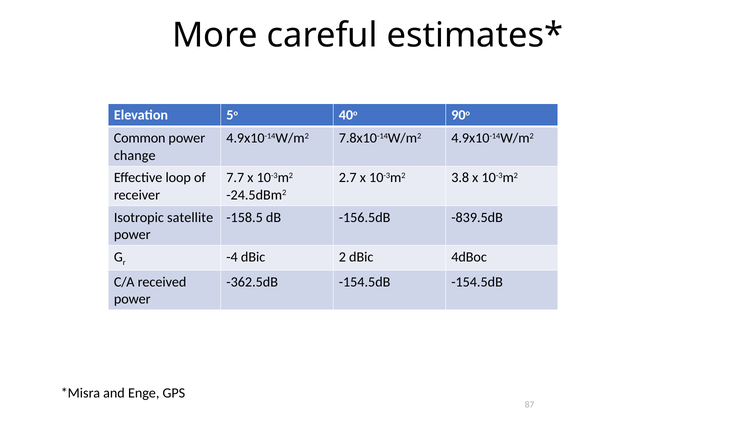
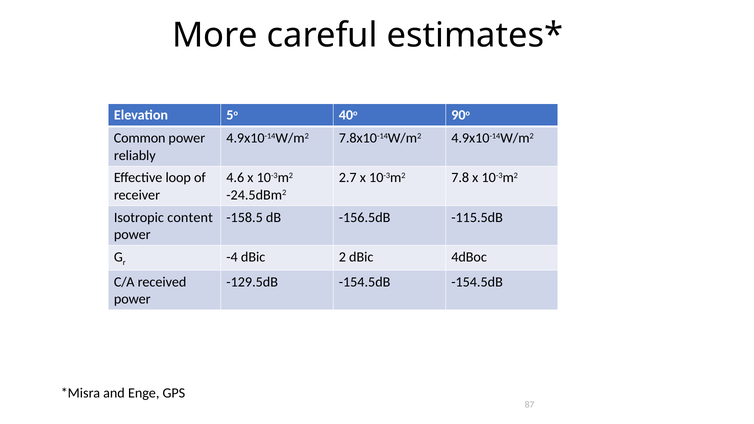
change: change -> reliably (135, 155)
7.7: 7.7 -> 4.6 (235, 178)
3.8: 3.8 -> 7.8 (460, 178)
satellite: satellite -> content (190, 217)
-839.5dB: -839.5dB -> -115.5dB (477, 217)
-362.5dB: -362.5dB -> -129.5dB (252, 282)
